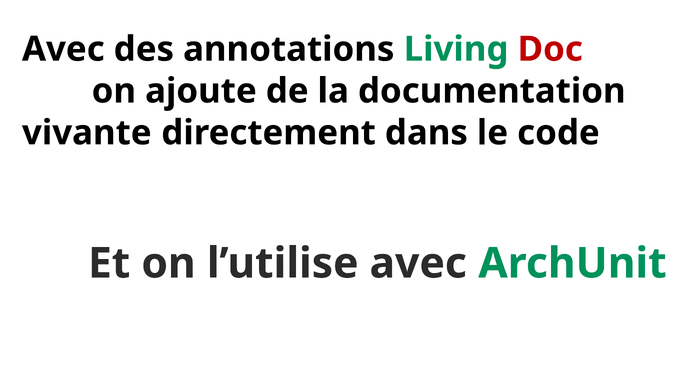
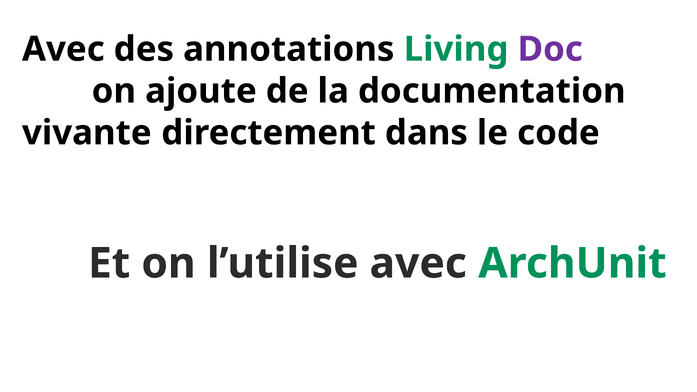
Doc colour: red -> purple (550, 49)
